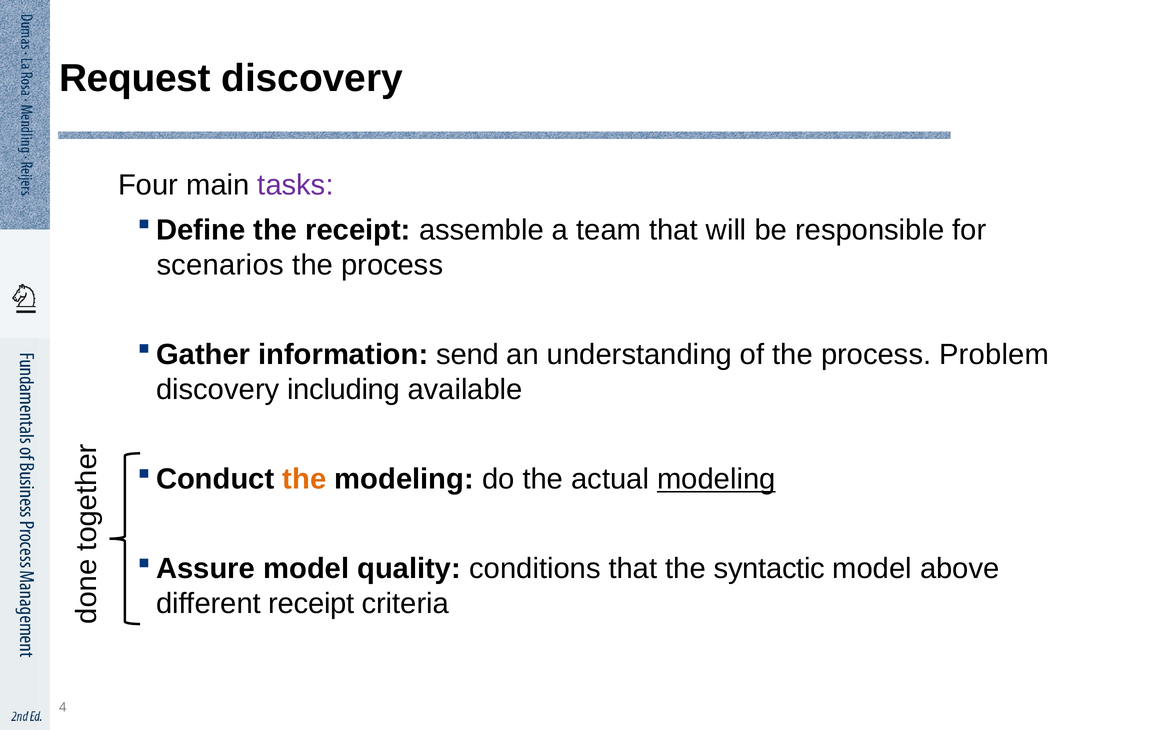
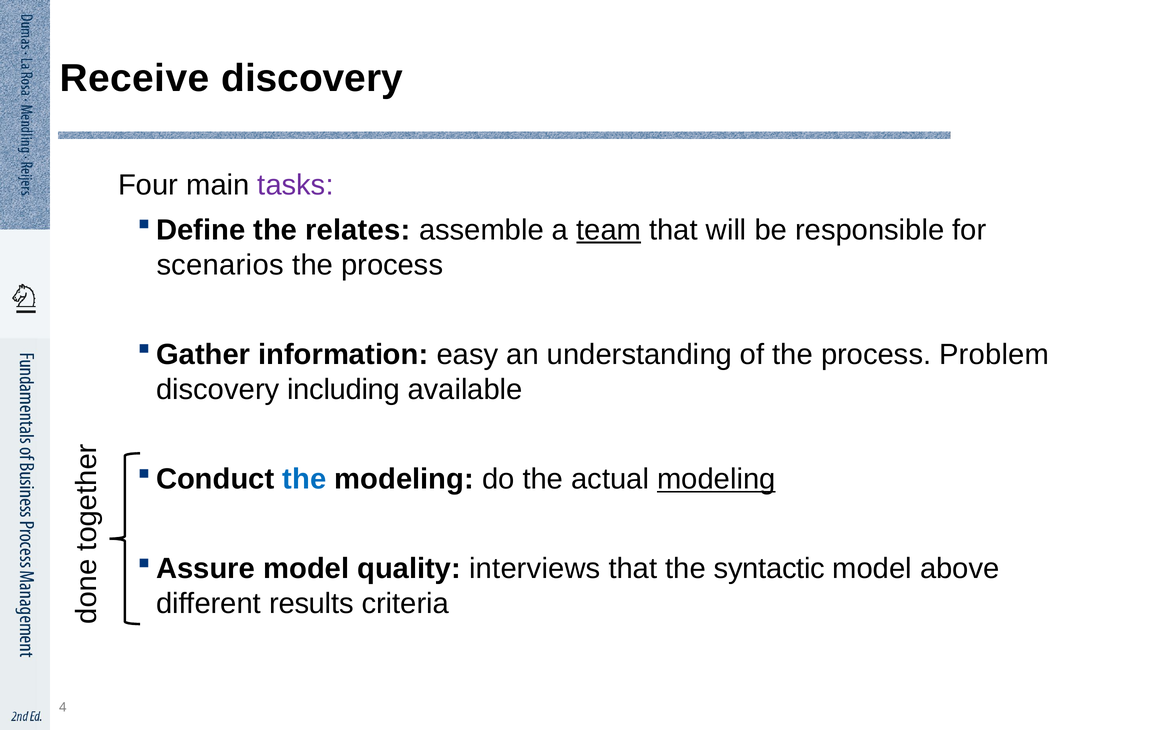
Request: Request -> Receive (135, 78)
the receipt: receipt -> relates (358, 230)
team underline: none -> present (609, 230)
send: send -> easy (468, 355)
the colour: orange -> blue (304, 479)
conditions: conditions -> interviews (535, 569)
different receipt: receipt -> results (311, 604)
